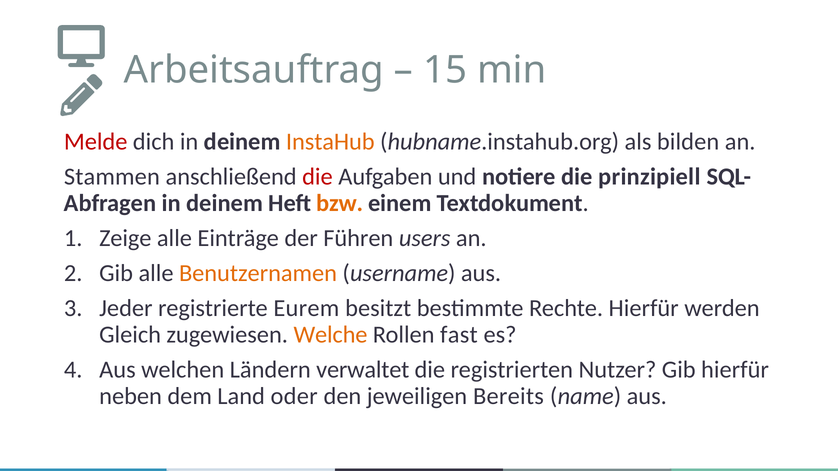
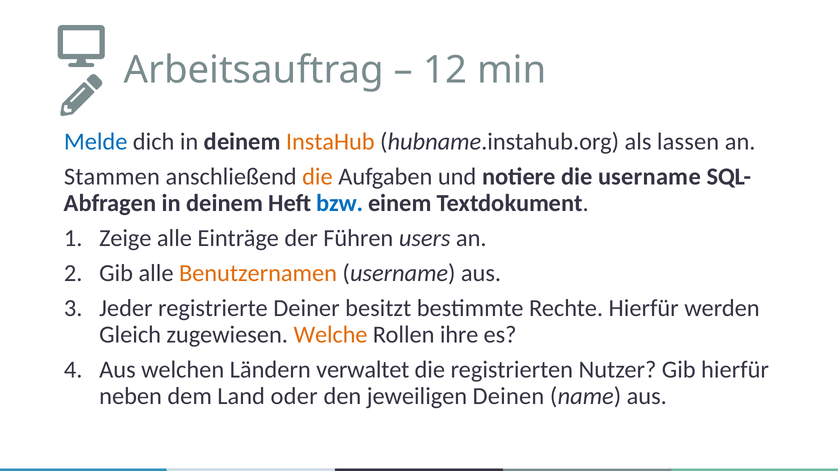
15: 15 -> 12 (445, 70)
Melde colour: red -> blue (96, 142)
bilden: bilden -> lassen (688, 142)
die colour: red -> orange (317, 177)
die prinzipiell: prinzipiell -> username (649, 177)
bzw colour: orange -> blue (340, 203)
Eurem: Eurem -> Deiner (306, 309)
fast: fast -> ihre (459, 335)
Bereits: Bereits -> Deinen (508, 397)
